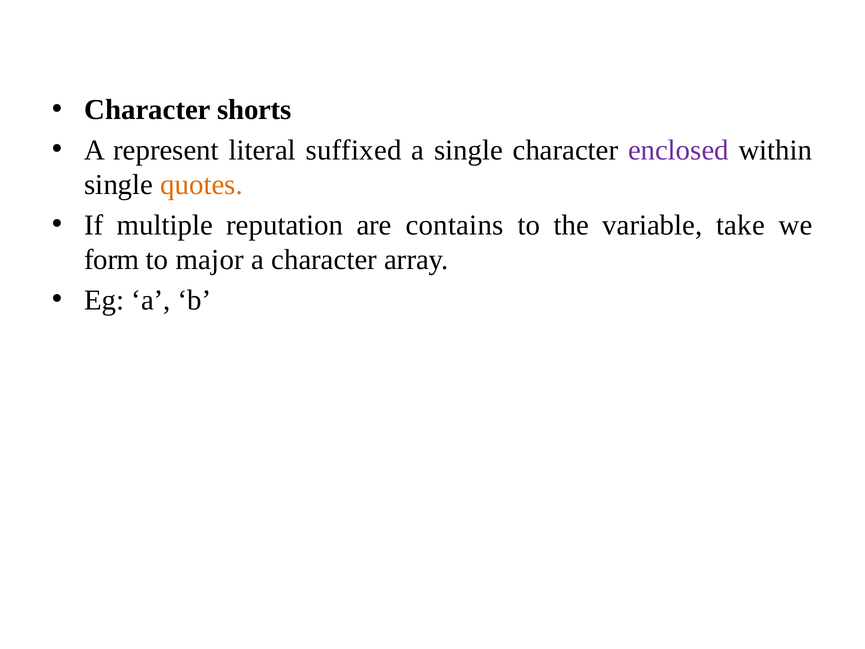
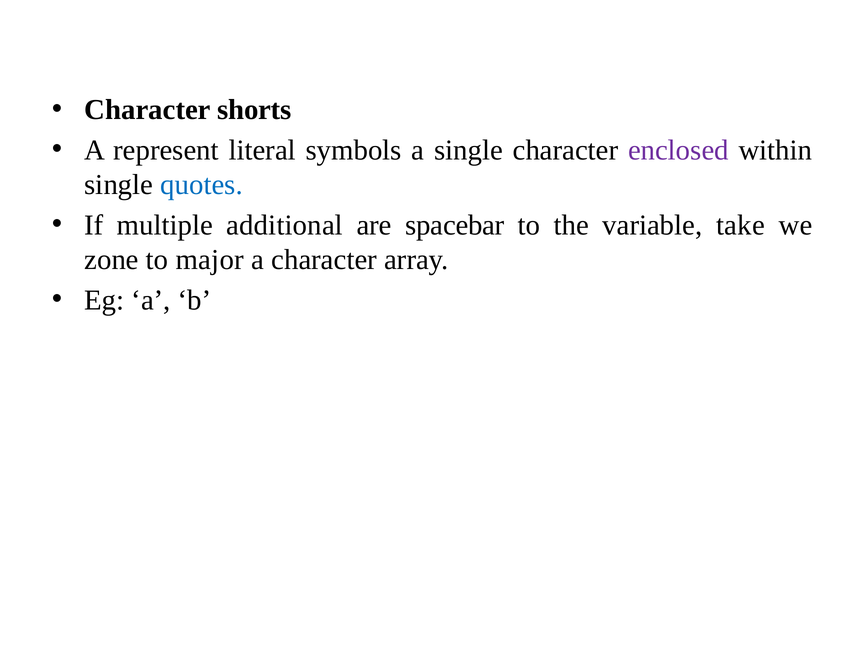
suffixed: suffixed -> symbols (354, 150)
quotes colour: orange -> blue (201, 185)
reputation: reputation -> additional (285, 225)
contains: contains -> spacebar (455, 225)
form: form -> zone (112, 260)
